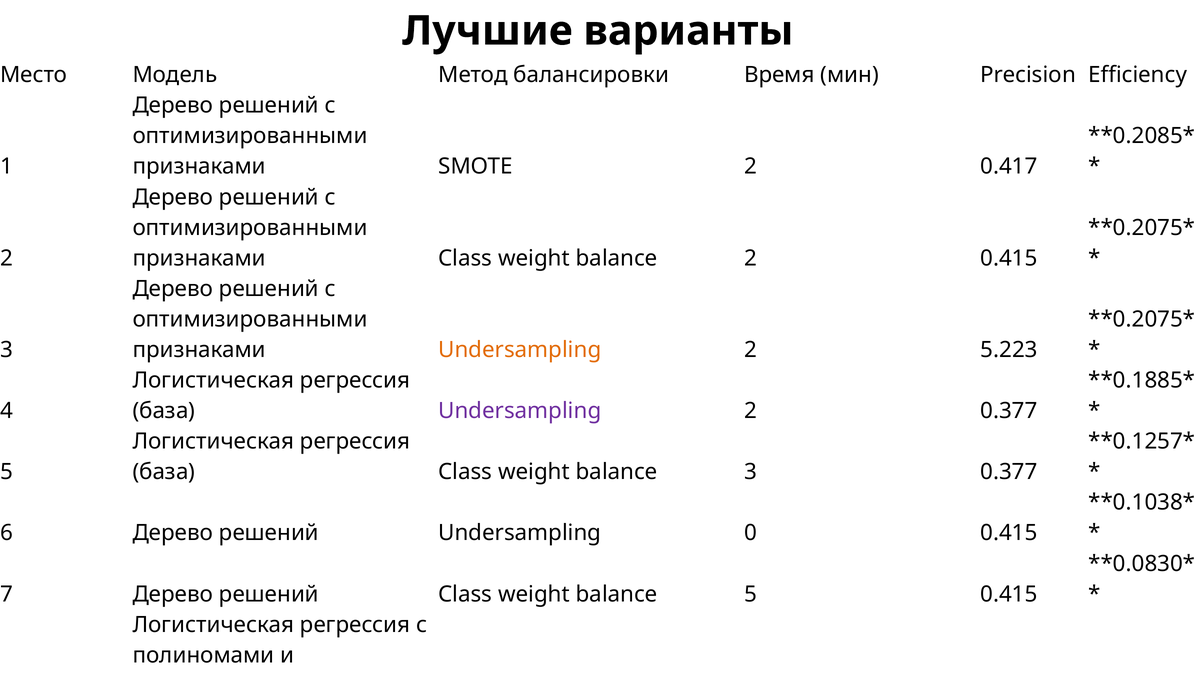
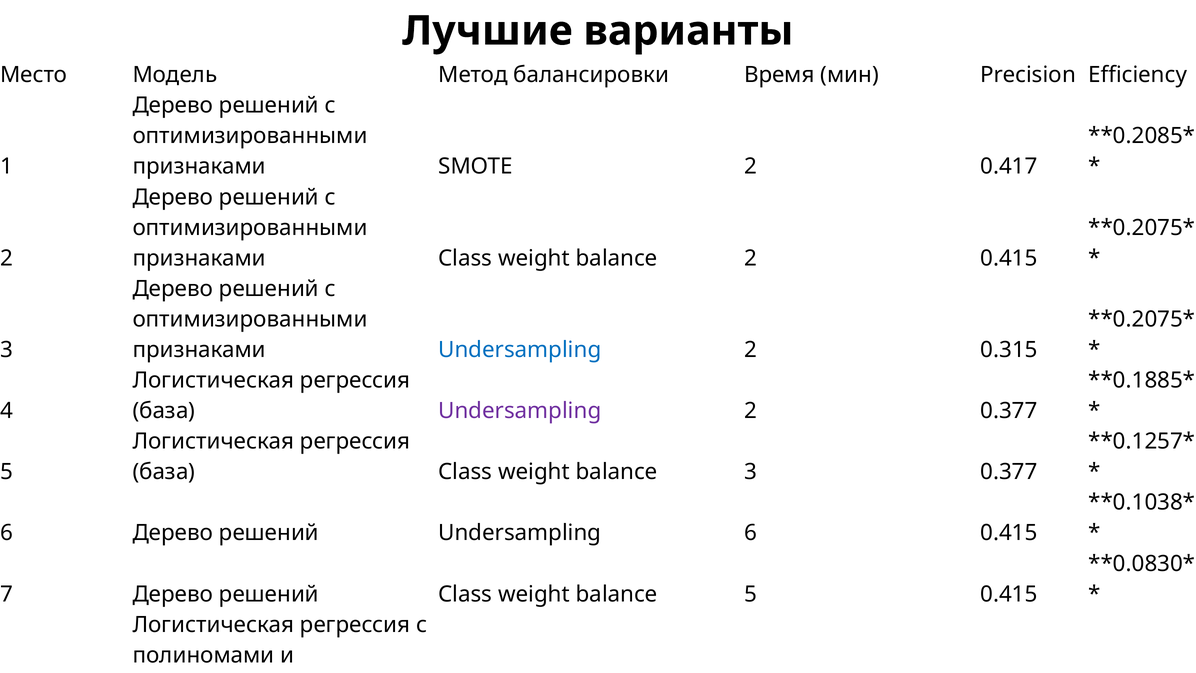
Undersampling colour: orange -> blue (520, 350)
5.223: 5.223 -> 0.315 (1009, 350)
Undersampling 0: 0 -> 6 (750, 533)
